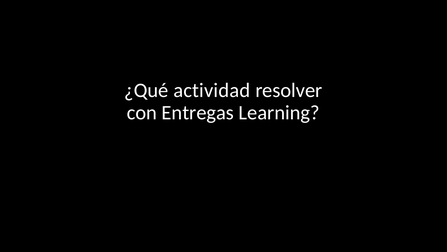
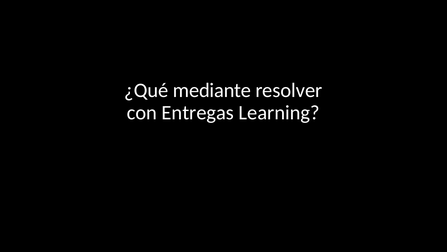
actividad: actividad -> mediante (212, 90)
